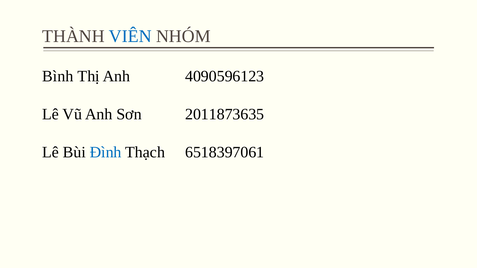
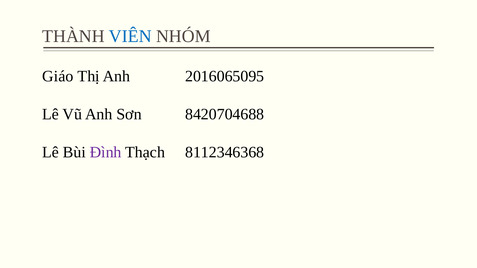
Bình: Bình -> Giáo (58, 76)
4090596123: 4090596123 -> 2016065095 (225, 76)
2011873635: 2011873635 -> 8420704688 (225, 114)
Đình colour: blue -> purple (106, 153)
6518397061: 6518397061 -> 8112346368 (225, 153)
